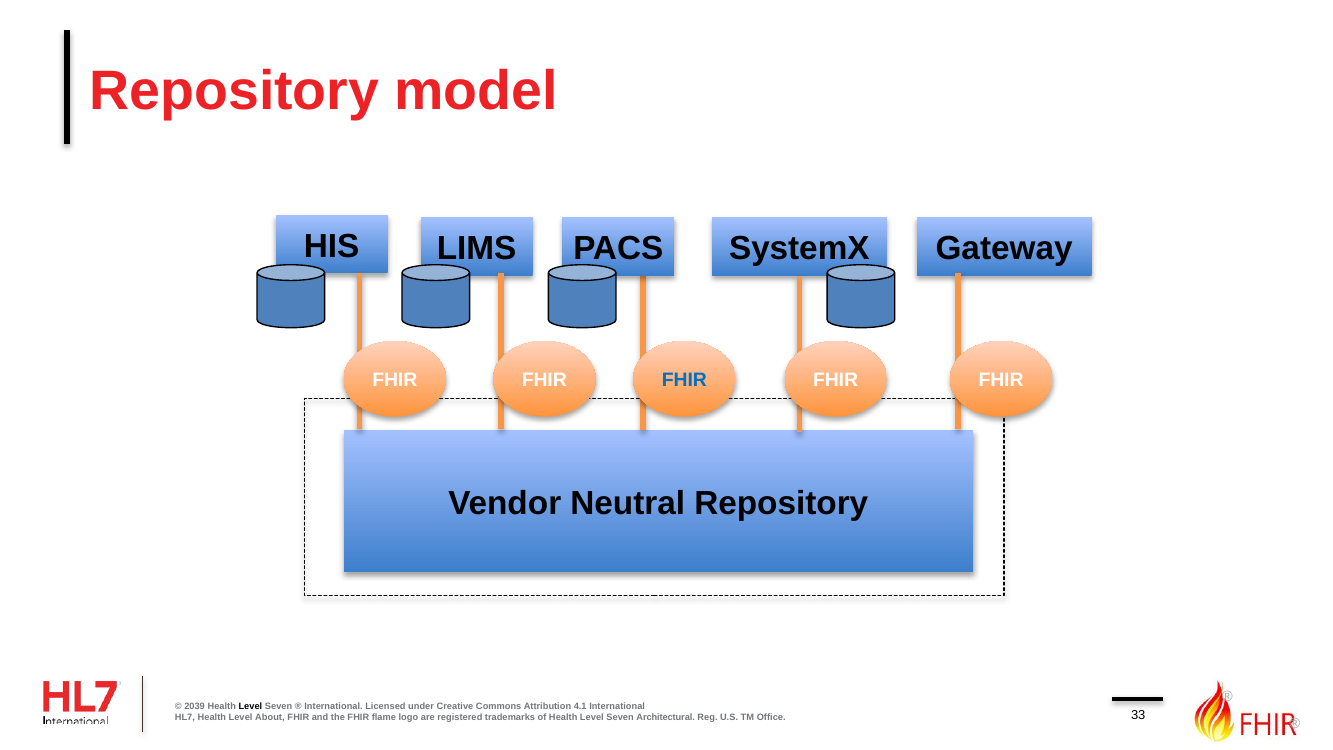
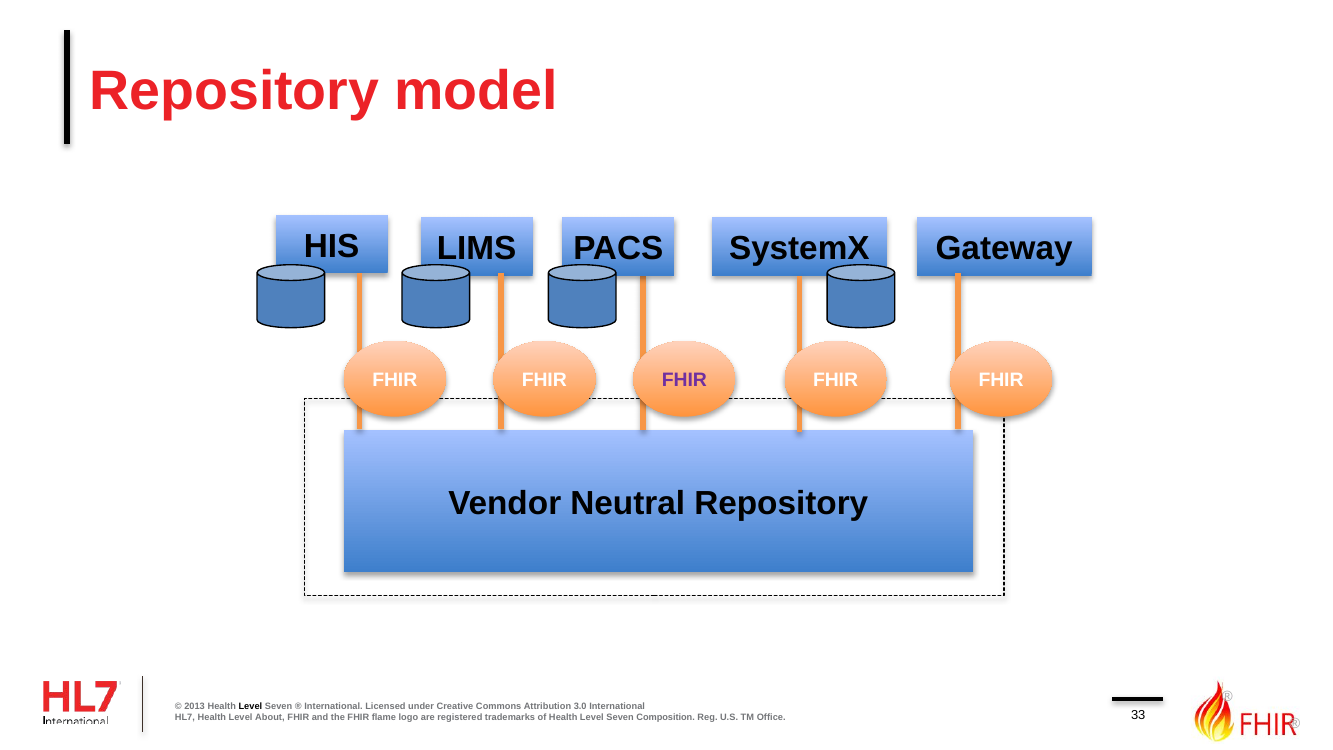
FHIR colour: blue -> purple (684, 380)
2039: 2039 -> 2013 (195, 706)
4.1: 4.1 -> 3.0 (580, 706)
Architectural: Architectural -> Composition (666, 717)
